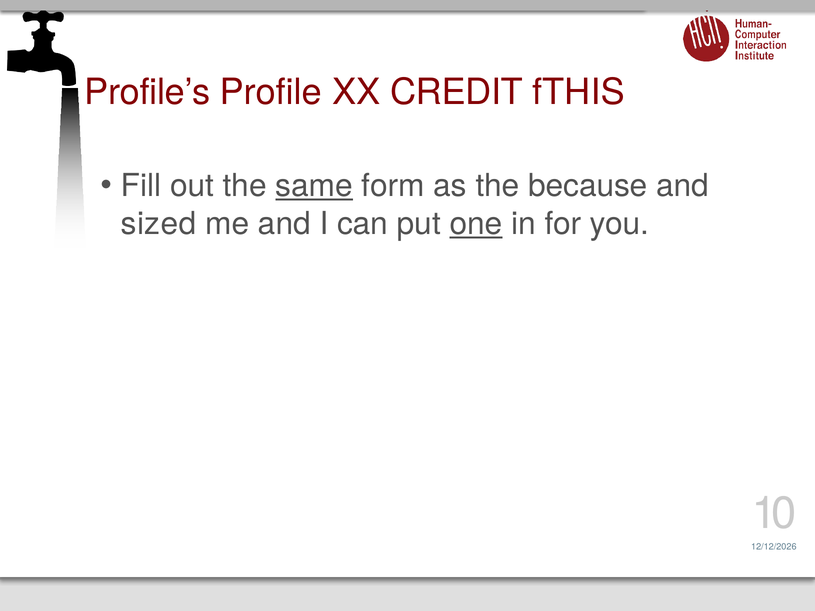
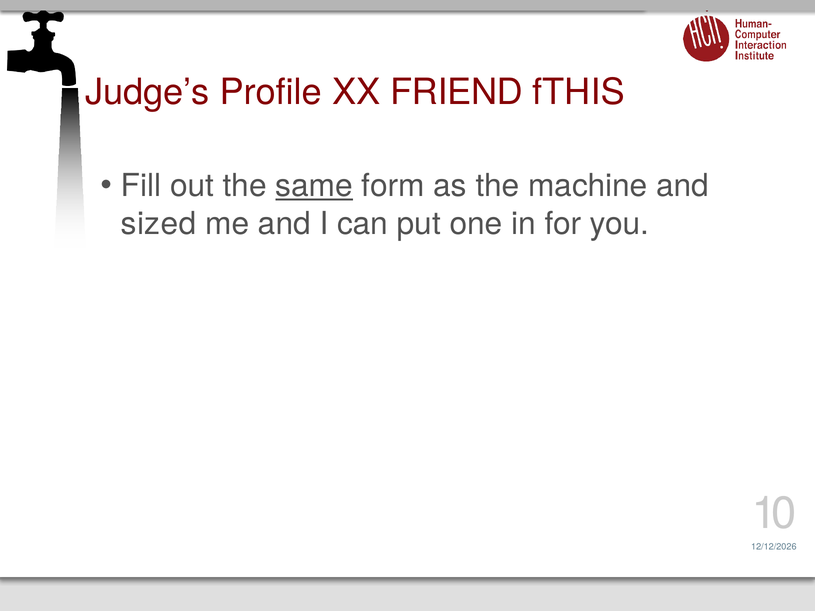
Profile’s: Profile’s -> Judge’s (147, 93)
CREDIT: CREDIT -> FRIEND (457, 93)
because: because -> machine (588, 186)
one underline: present -> none (476, 224)
